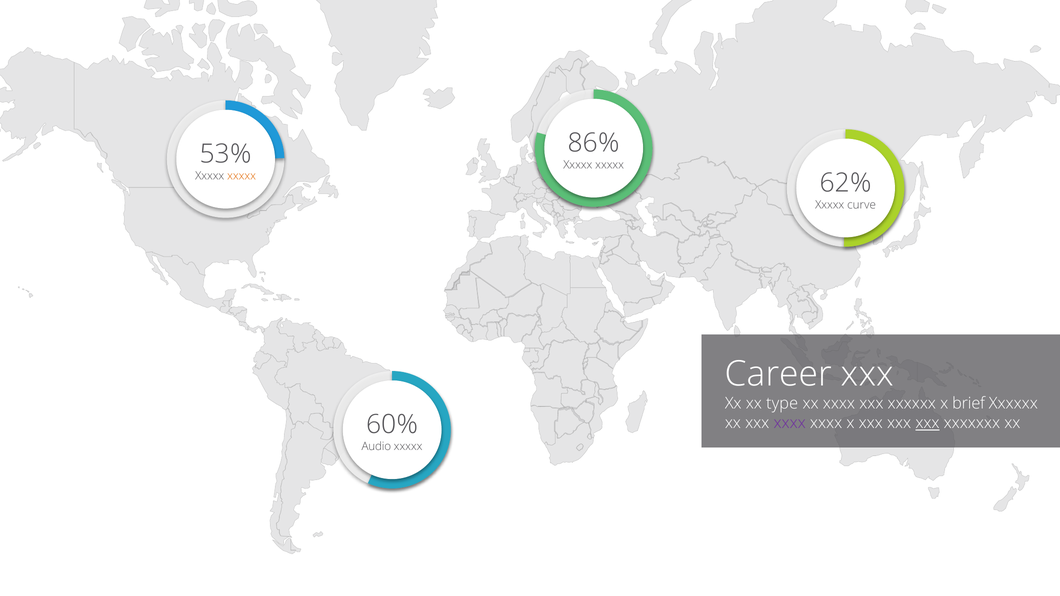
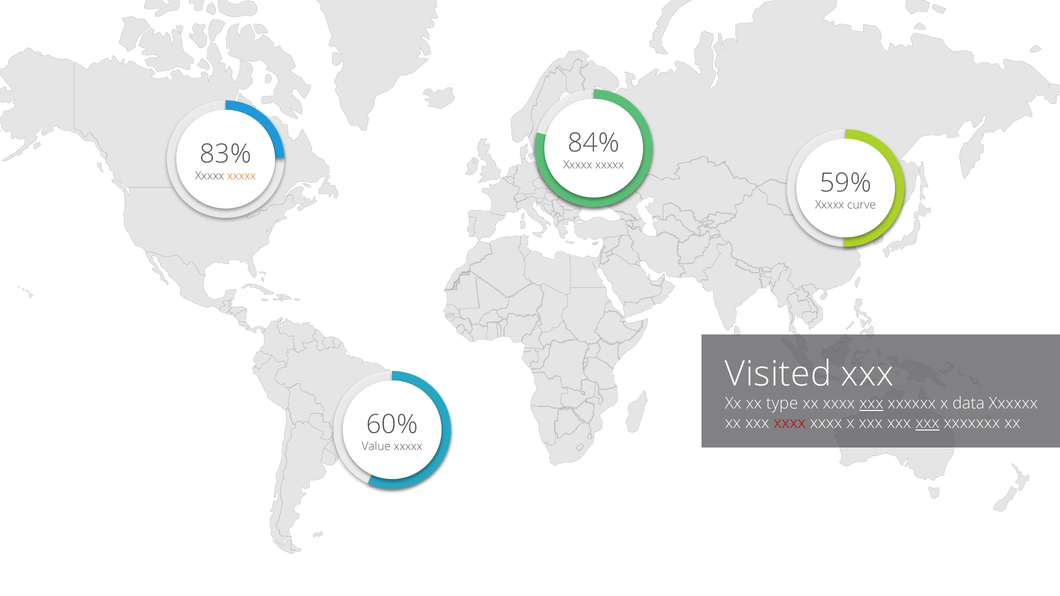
86%: 86% -> 84% (594, 143)
53%: 53% -> 83% (226, 154)
62%: 62% -> 59% (846, 183)
Career: Career -> Visited (778, 374)
xxx underline: none -> present (871, 404)
brief: brief -> data (969, 404)
xxxx colour: purple -> red (790, 423)
Audio: Audio -> Value (376, 447)
